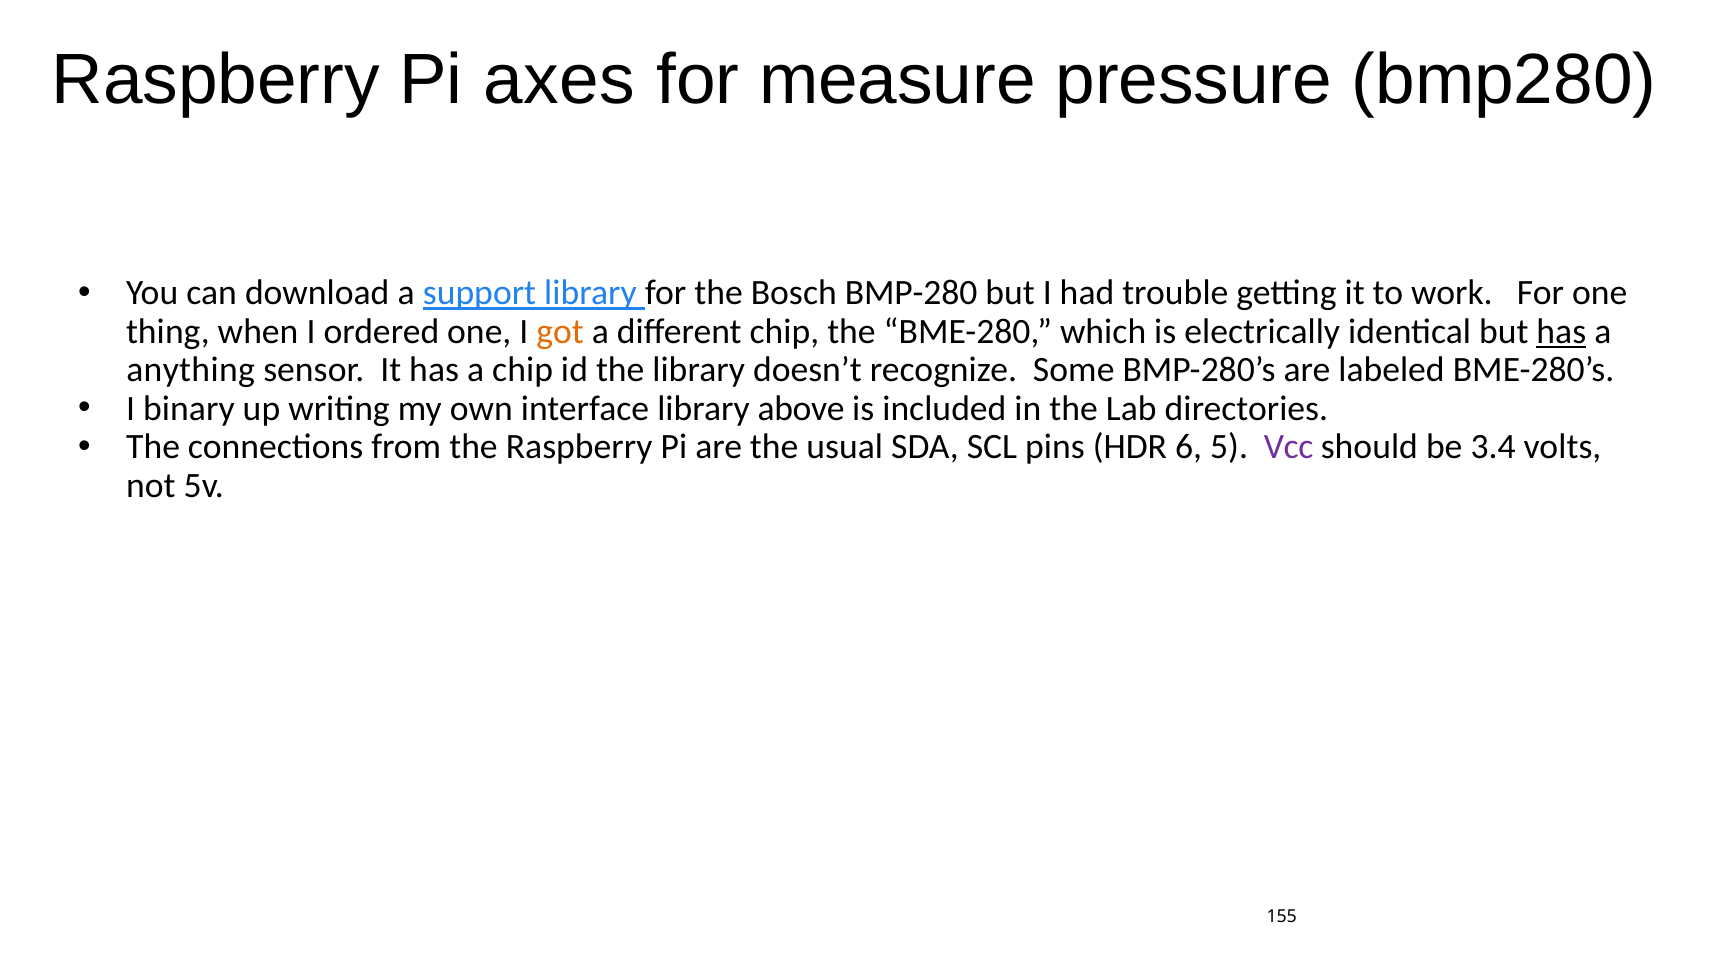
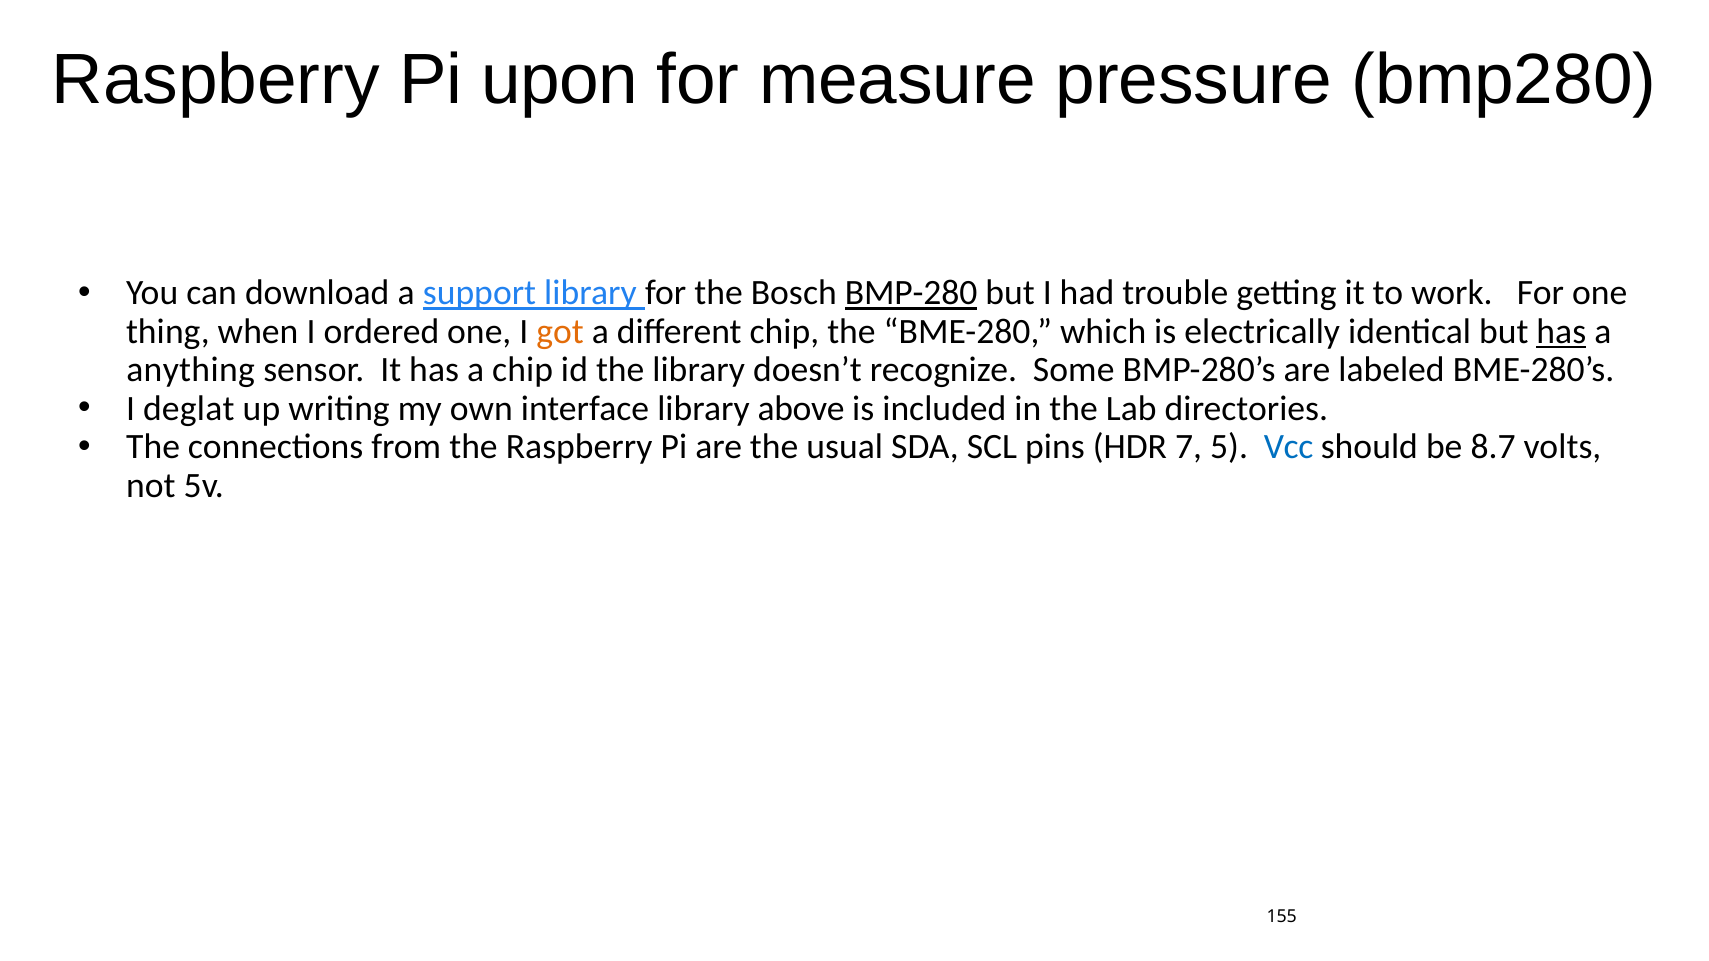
axes: axes -> upon (560, 81)
BMP-280 underline: none -> present (911, 293)
binary: binary -> deglat (189, 409)
6: 6 -> 7 (1189, 447)
Vcc colour: purple -> blue (1289, 447)
3.4: 3.4 -> 8.7 (1493, 447)
